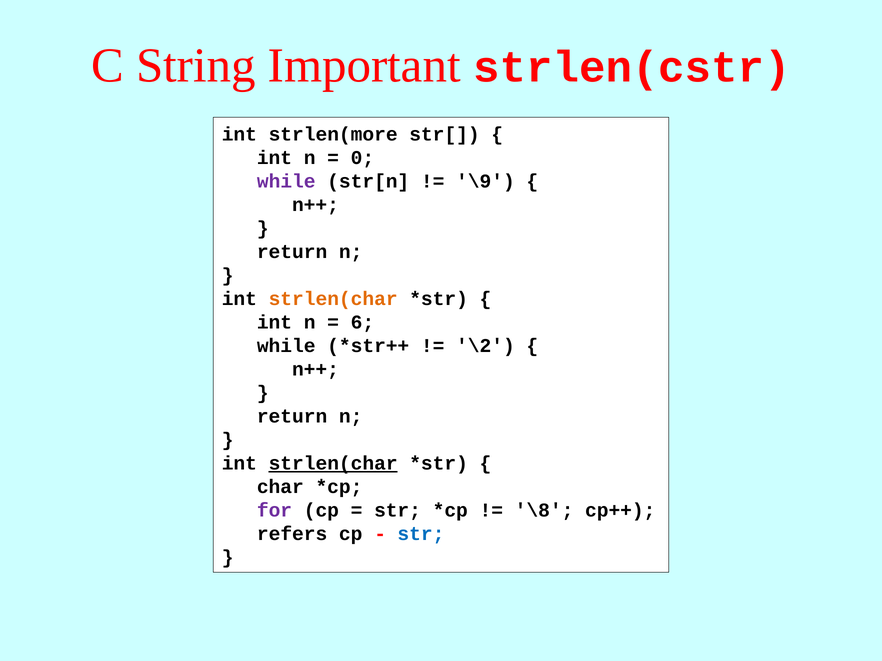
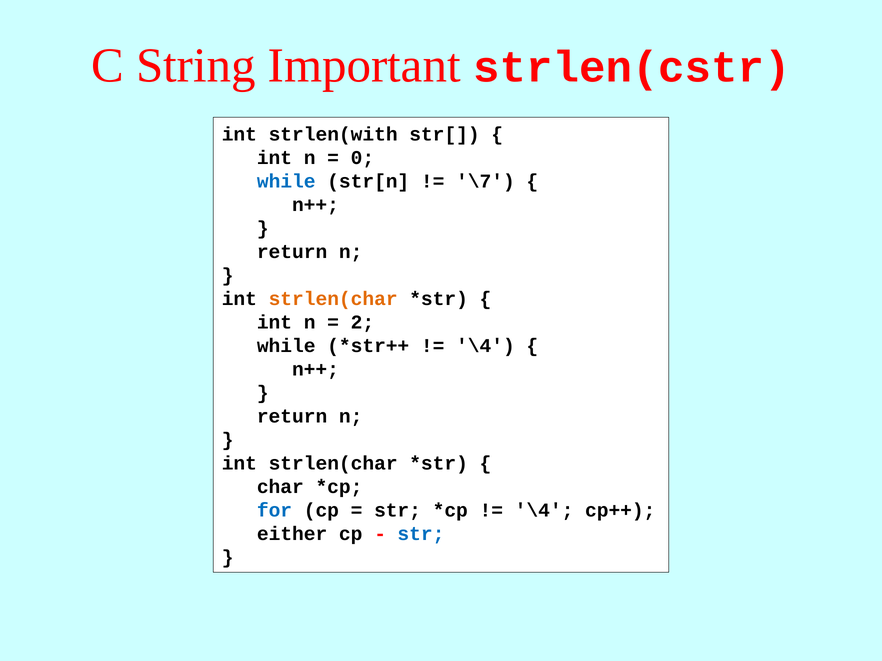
strlen(more: strlen(more -> strlen(with (333, 135)
while colour: purple -> blue (286, 182)
\9: \9 -> \7 (485, 182)
6: 6 -> 2 (362, 323)
\2: \2 -> \4 (485, 346)
strlen(char underline: present -> none (333, 464)
for colour: purple -> blue (275, 511)
\8: \8 -> \4 (544, 511)
refers: refers -> either (292, 534)
